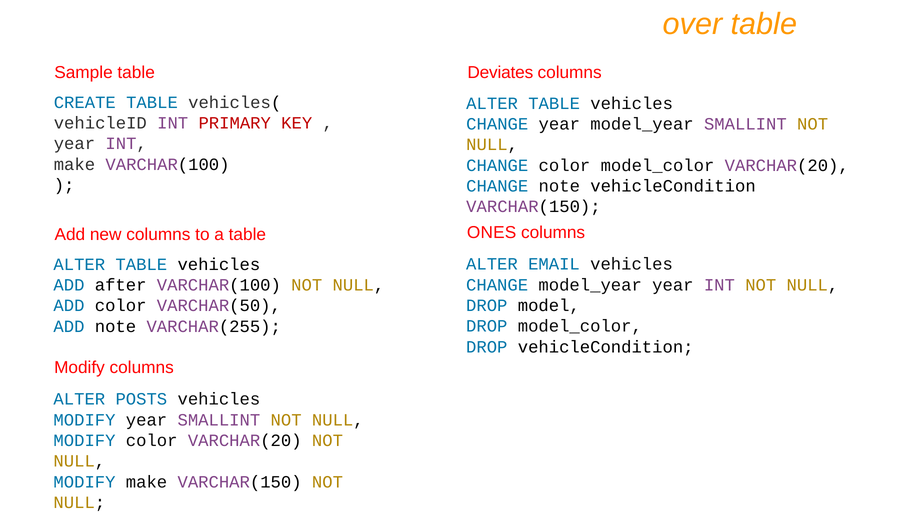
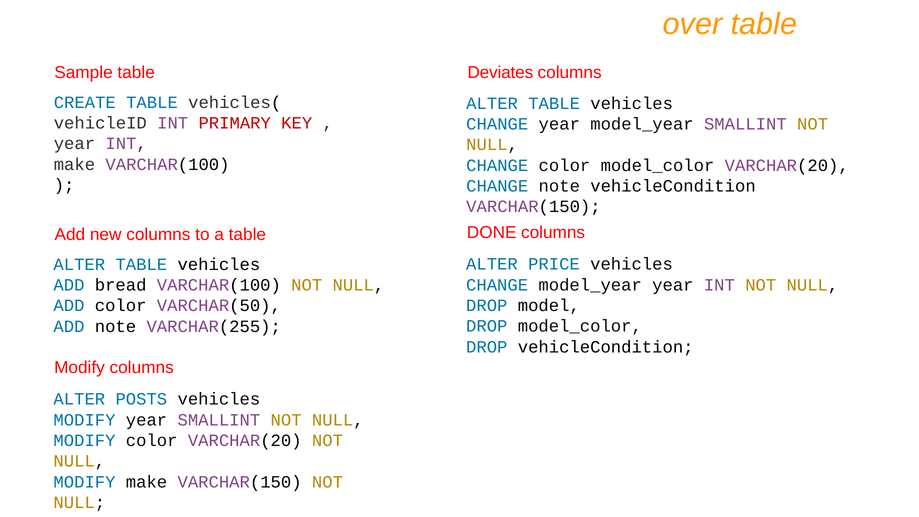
ONES: ONES -> DONE (492, 232)
EMAIL: EMAIL -> PRICE (554, 264)
after: after -> bread (121, 285)
